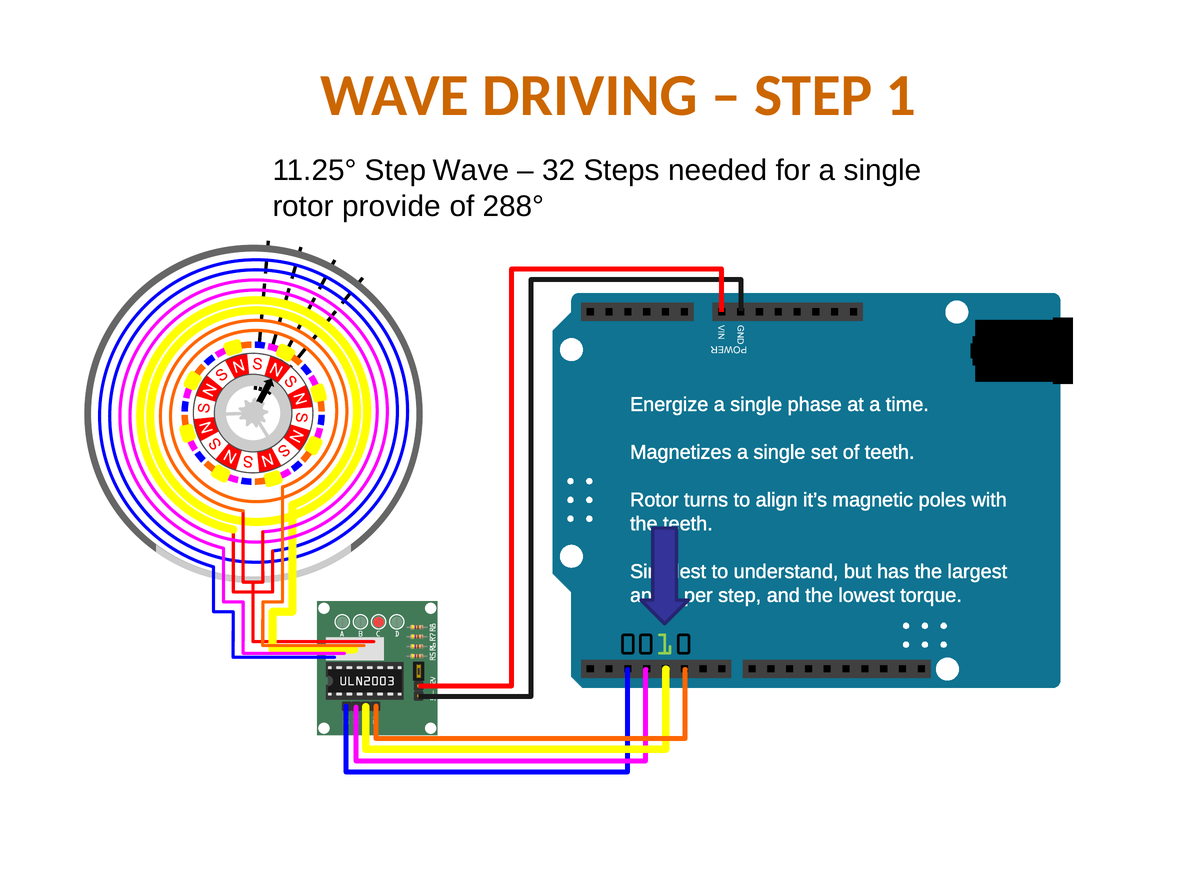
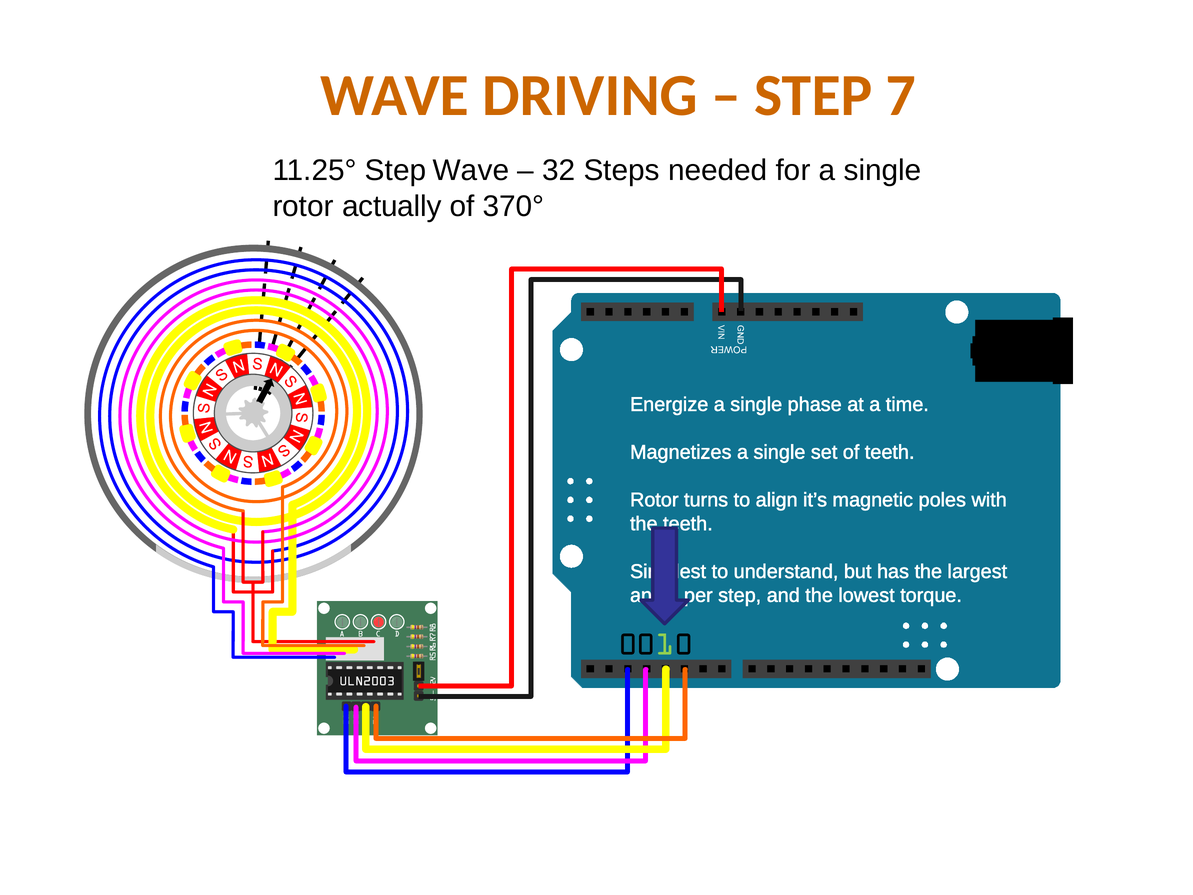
1: 1 -> 7 (901, 96)
provide: provide -> actually (392, 206)
288°: 288° -> 370° (513, 206)
